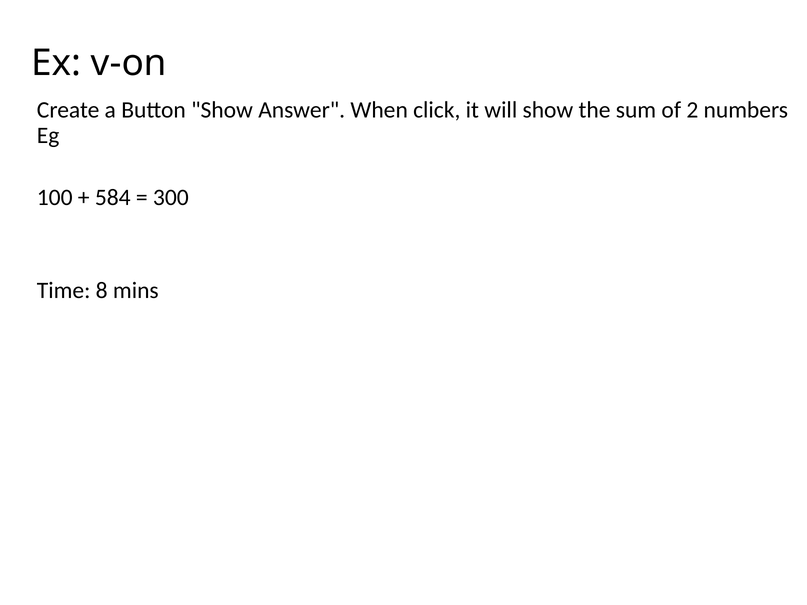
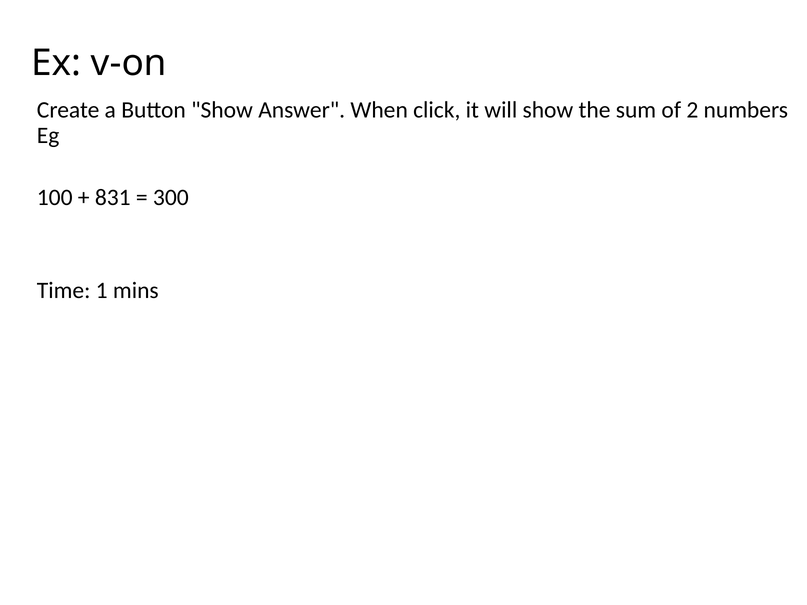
584: 584 -> 831 (113, 197)
8: 8 -> 1 (102, 290)
